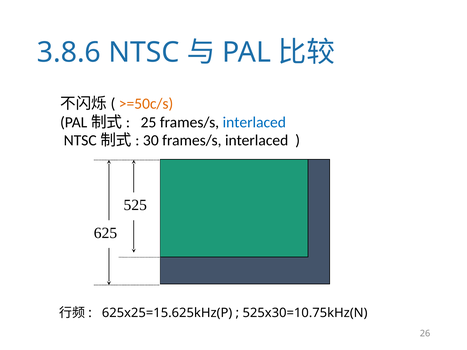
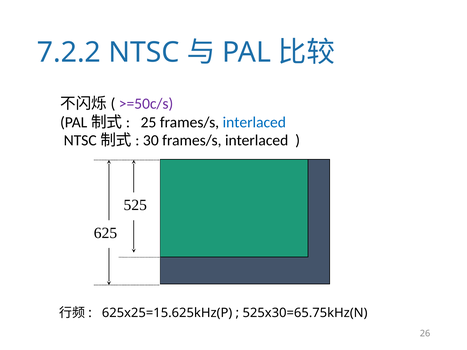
3.8.6: 3.8.6 -> 7.2.2 (69, 52)
>=50c/s colour: orange -> purple (146, 104)
525x30=10.75kHz(N: 525x30=10.75kHz(N -> 525x30=65.75kHz(N (305, 313)
